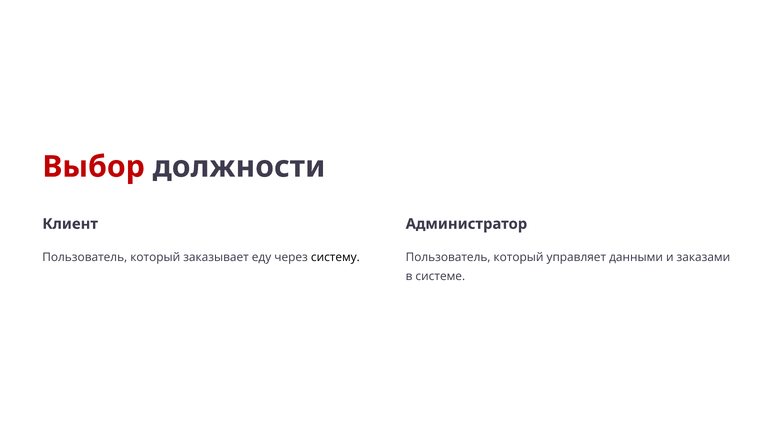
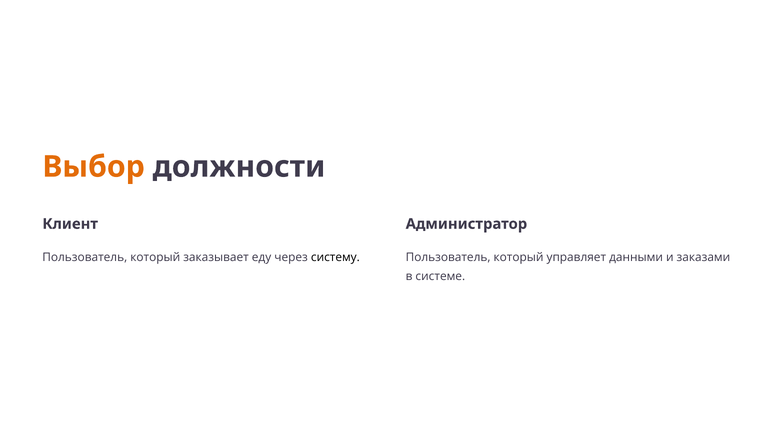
Выбор colour: red -> orange (94, 167)
